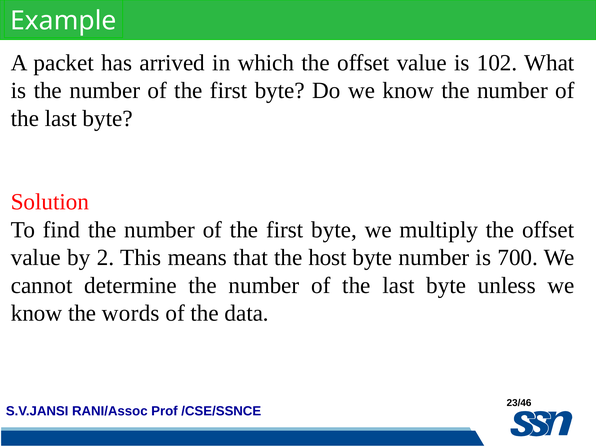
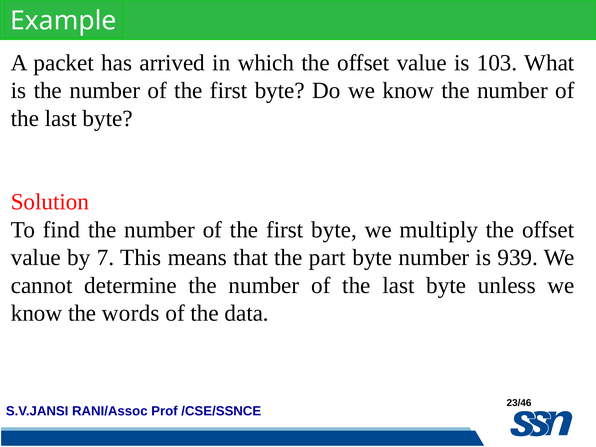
102: 102 -> 103 (497, 63)
2: 2 -> 7 (106, 258)
host: host -> part (327, 258)
700: 700 -> 939 (518, 258)
